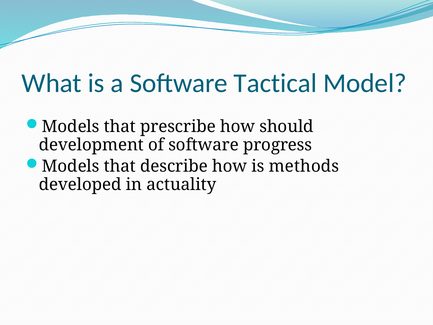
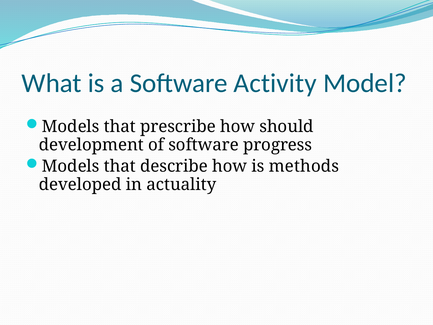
Tactical: Tactical -> Activity (275, 83)
